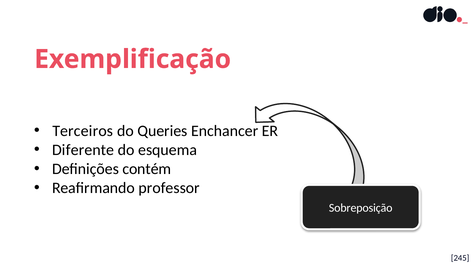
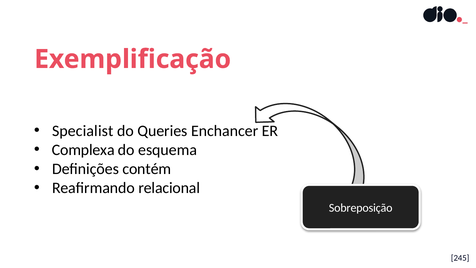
Terceiros: Terceiros -> Specialist (83, 131)
Diferente: Diferente -> Complexa (83, 150)
professor: professor -> relacional (169, 188)
